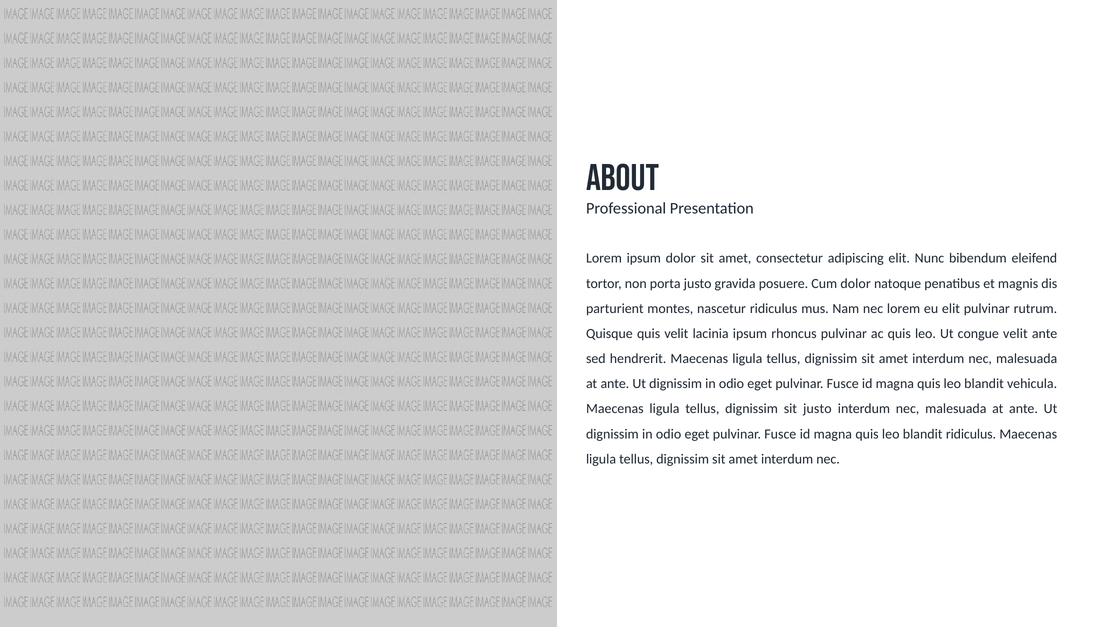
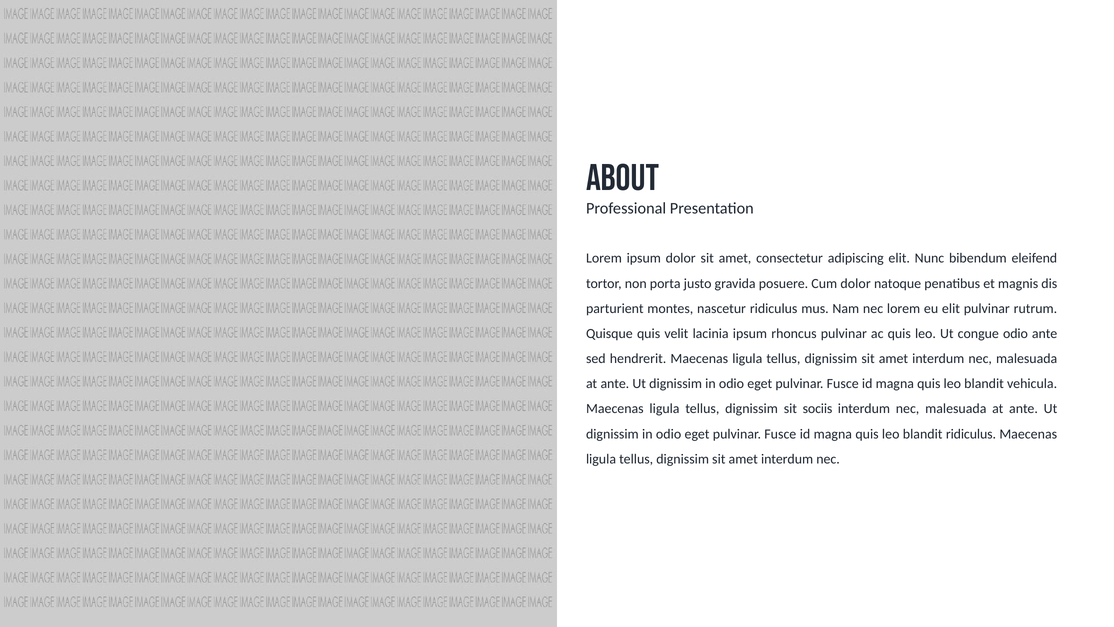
congue velit: velit -> odio (1015, 333)
sit justo: justo -> sociis (818, 409)
